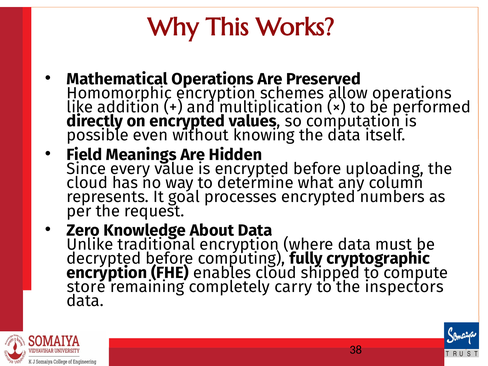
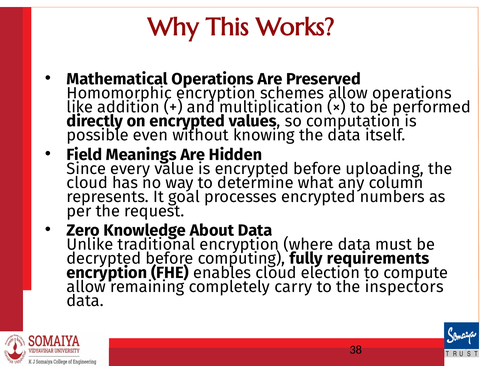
cryptographic: cryptographic -> requirements (378, 259)
shipped: shipped -> election (330, 273)
store: store -> allow (86, 287)
